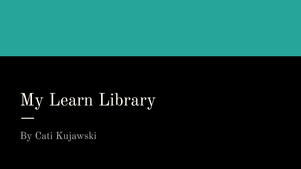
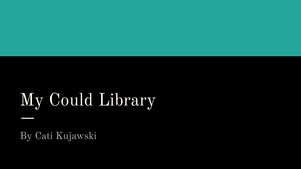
Learn: Learn -> Could (71, 100)
